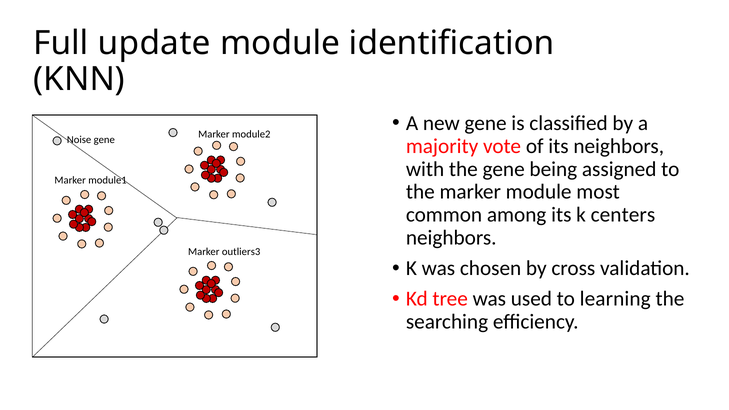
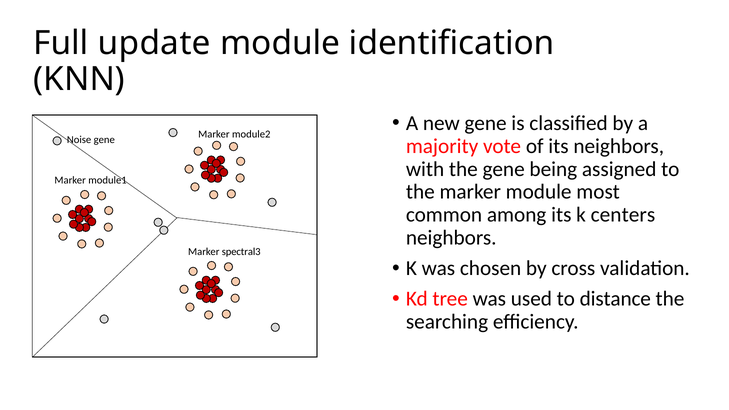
outliers3: outliers3 -> spectral3 (241, 252)
learning: learning -> distance (615, 299)
